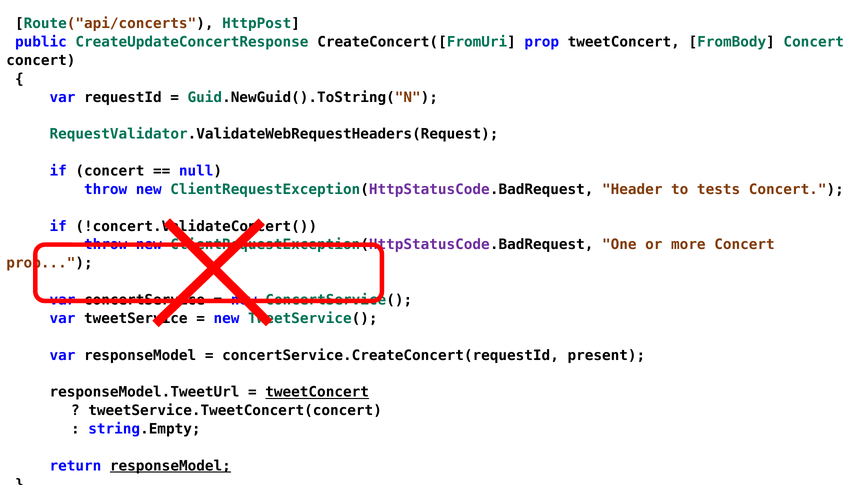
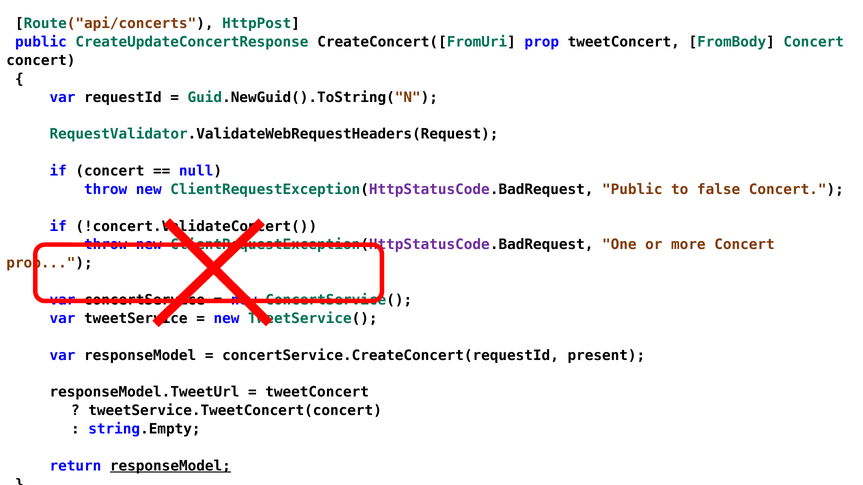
ClientRequestException(HttpStatusCode.BadRequest Header: Header -> Public (632, 190)
tests: tests -> false (719, 190)
tweetConcert underline: present -> none (317, 393)
